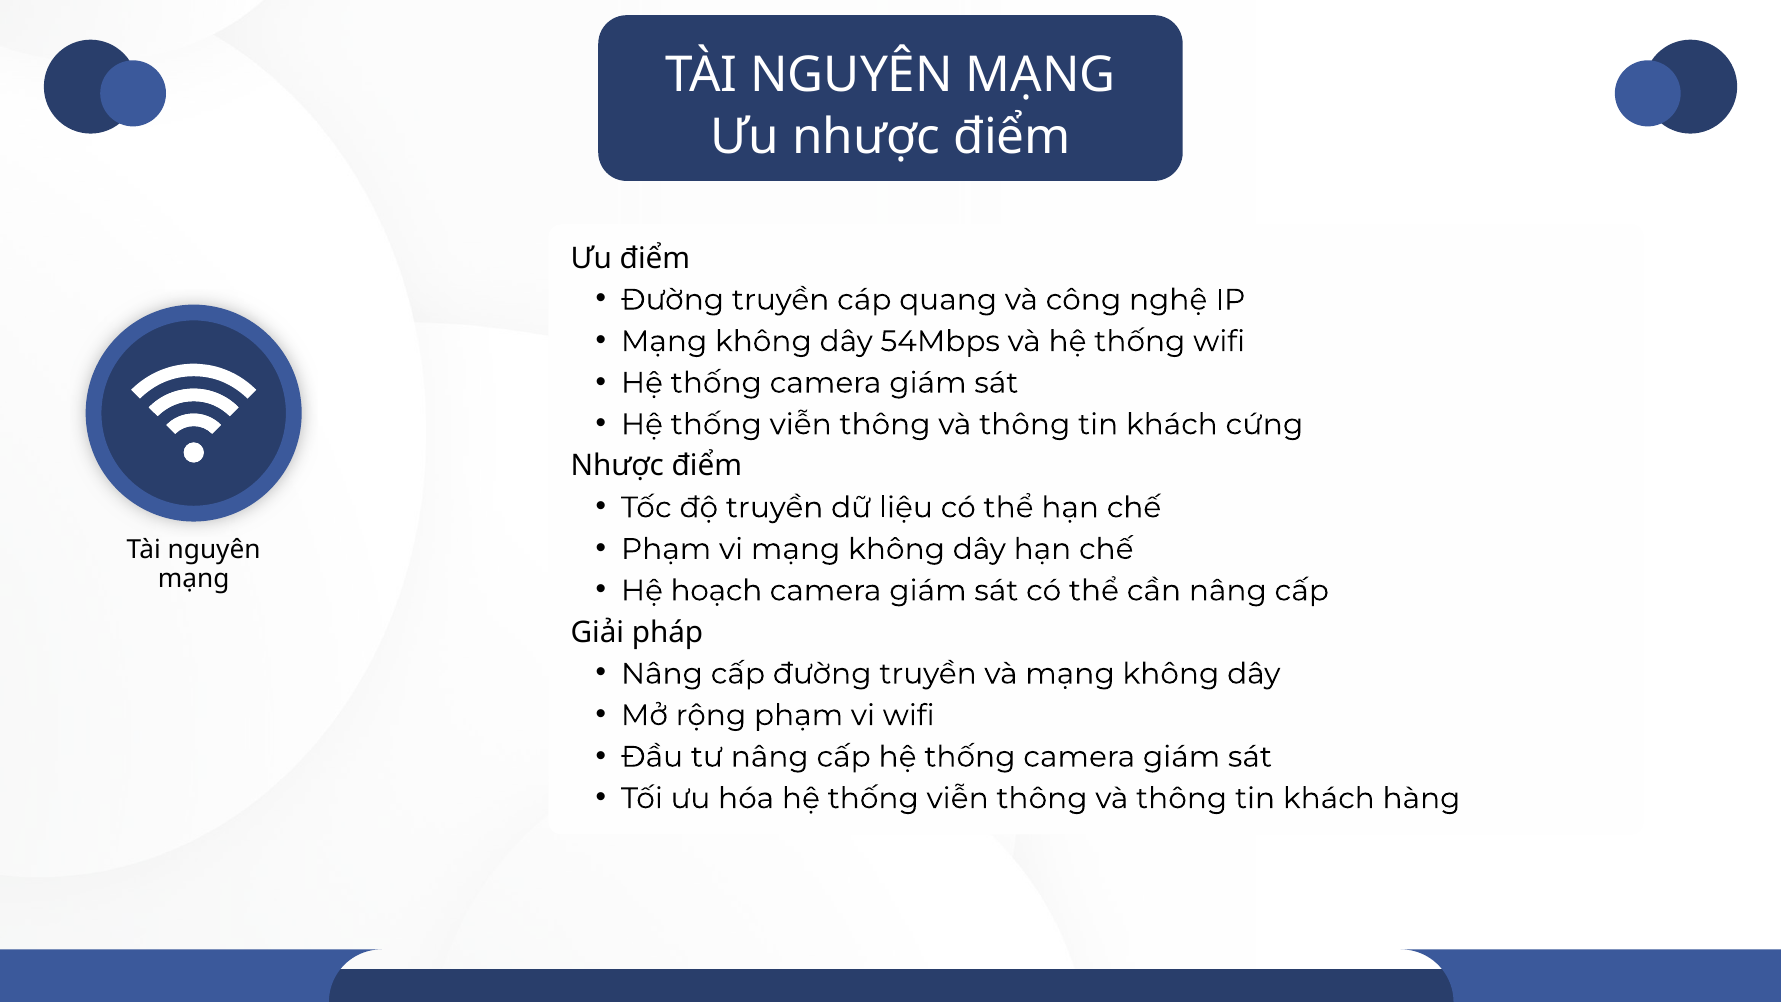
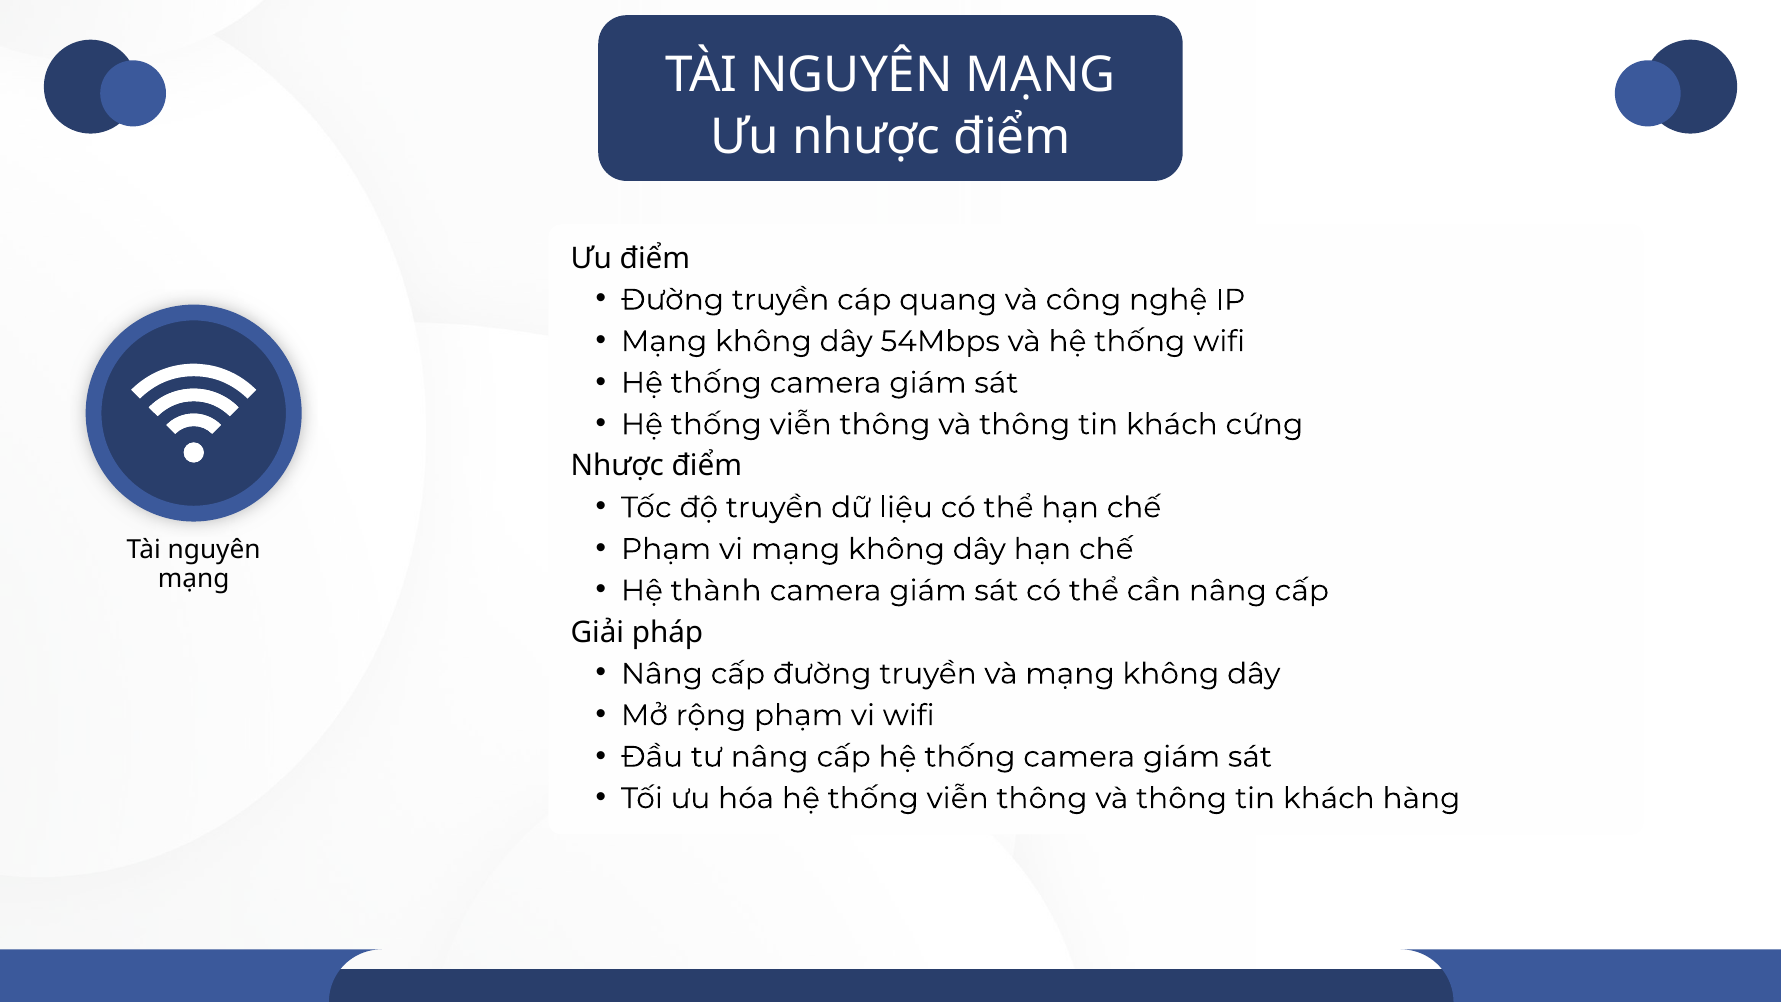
hoạch: hoạch -> thành (716, 591)
